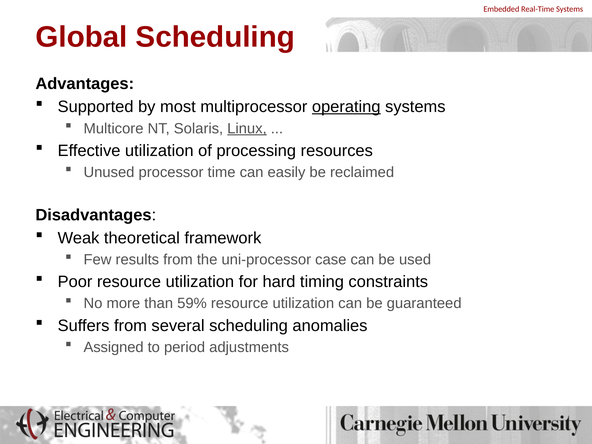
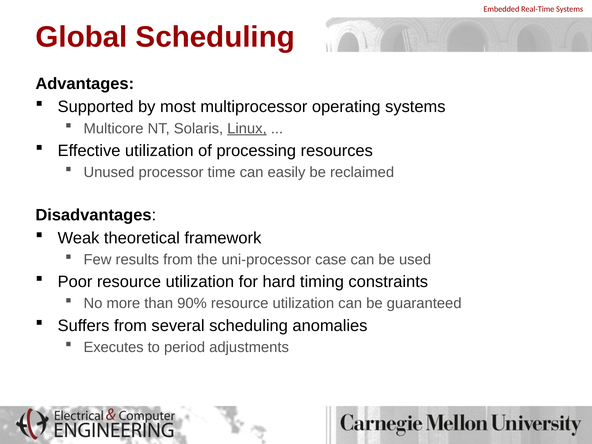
operating underline: present -> none (346, 107)
59%: 59% -> 90% (192, 303)
Assigned: Assigned -> Executes (114, 347)
